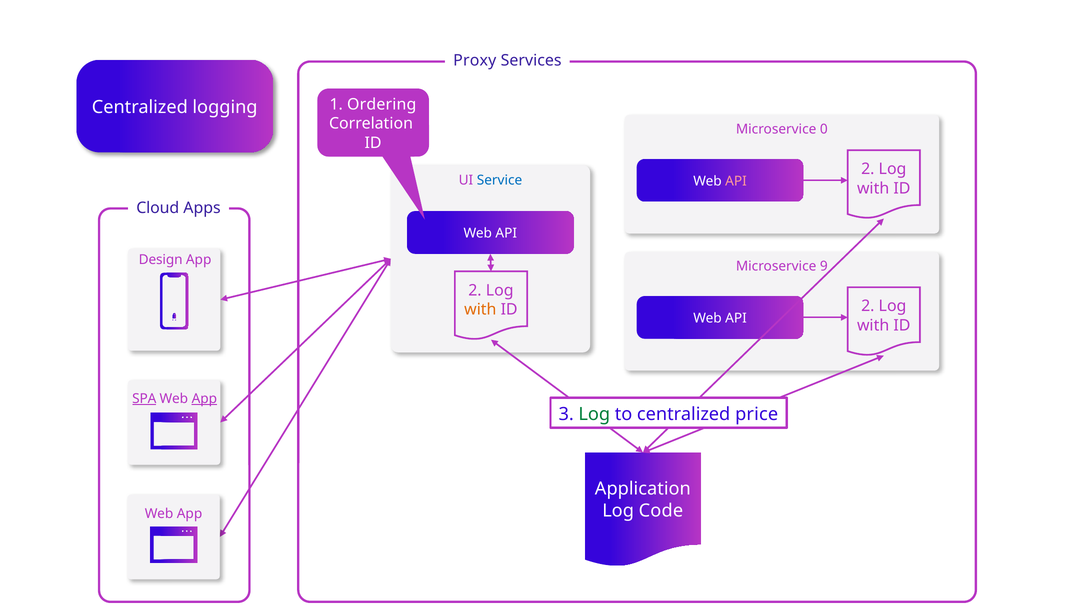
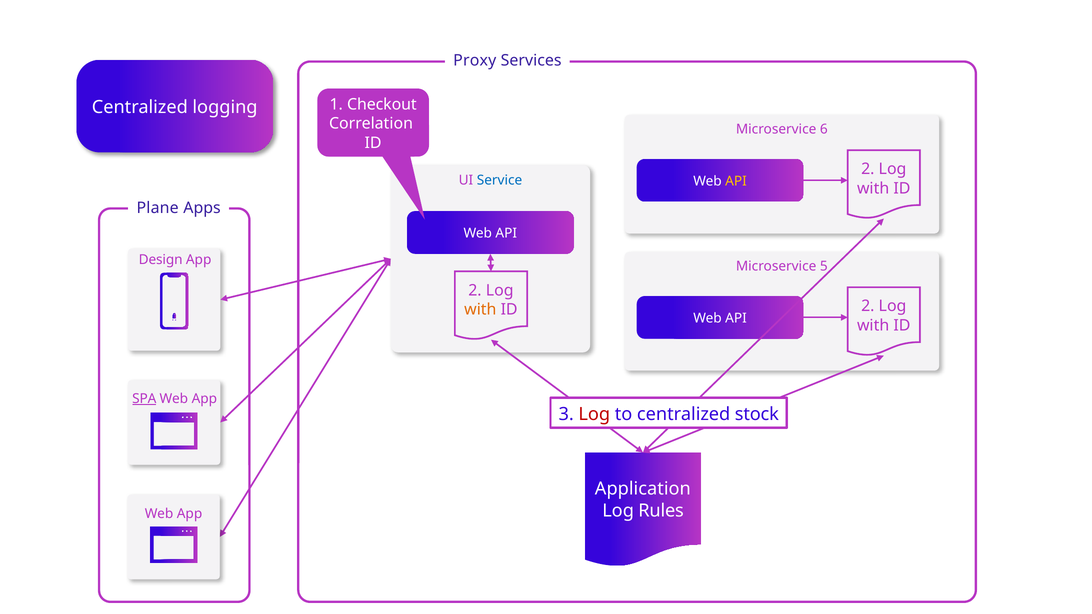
Ordering: Ordering -> Checkout (382, 105)
0: 0 -> 6 (824, 129)
API colour: pink -> yellow (736, 181)
Cloud: Cloud -> Plane (158, 208)
9: 9 -> 5 (824, 267)
App underline: present -> none (204, 399)
Log colour: green -> red (594, 414)
price: price -> stock (757, 414)
Code: Code -> Rules (661, 511)
